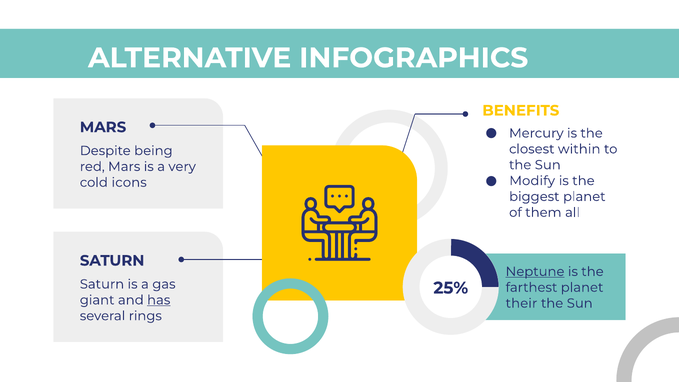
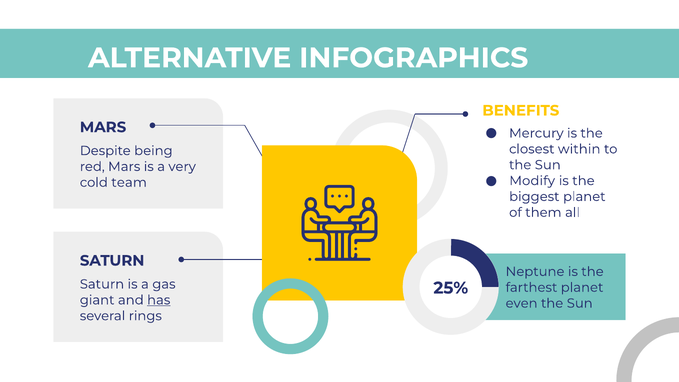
icons: icons -> team (129, 182)
Neptune underline: present -> none (535, 272)
their: their -> even (522, 303)
